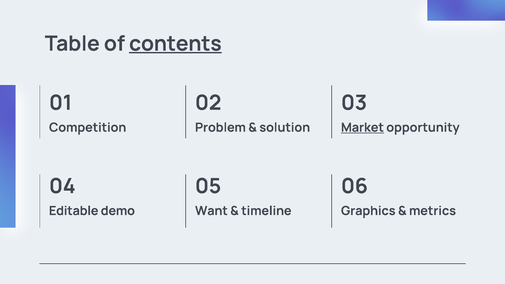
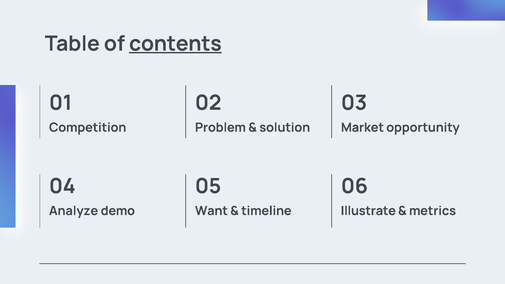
Market underline: present -> none (362, 128)
Editable: Editable -> Analyze (74, 211)
Graphics: Graphics -> Illustrate (368, 211)
